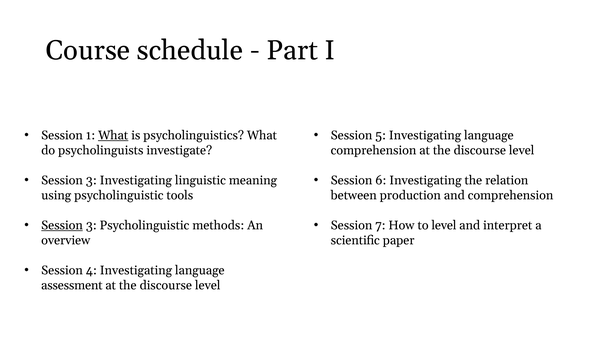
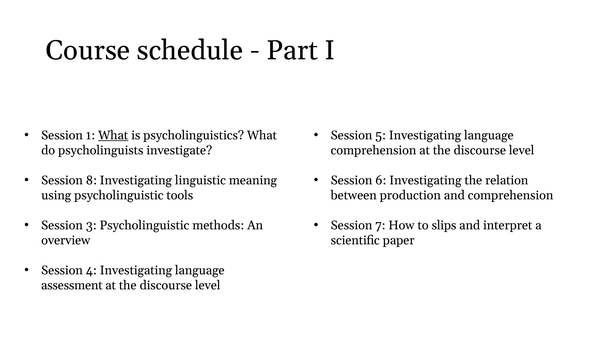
3: 3 -> 8 (91, 180)
Session underline: present -> none (62, 225)
to level: level -> slips (444, 225)
